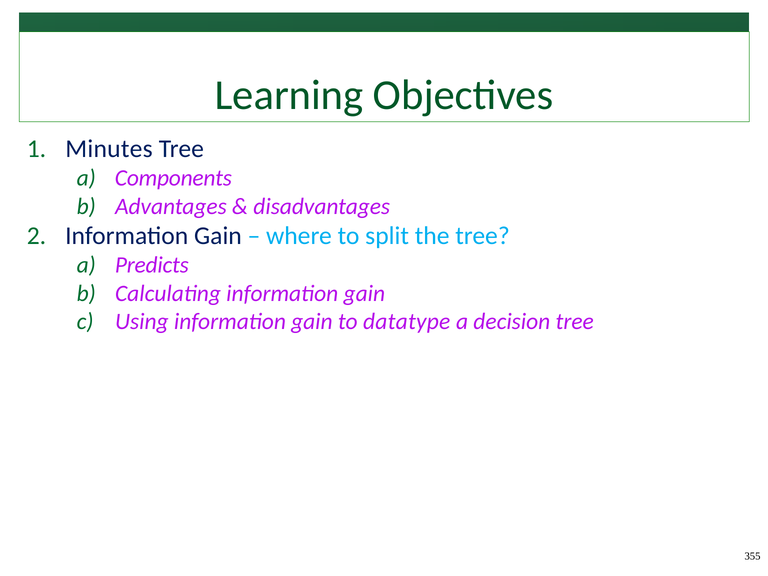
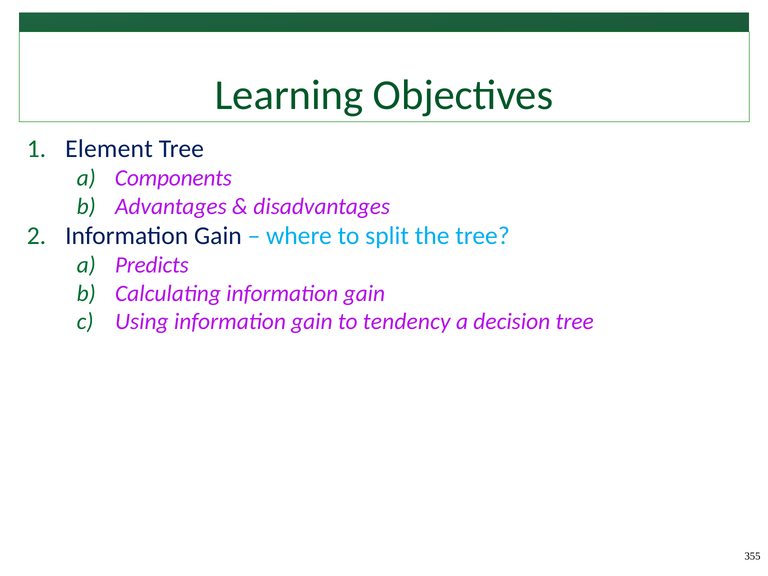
Minutes: Minutes -> Element (109, 149)
datatype: datatype -> tendency (407, 322)
